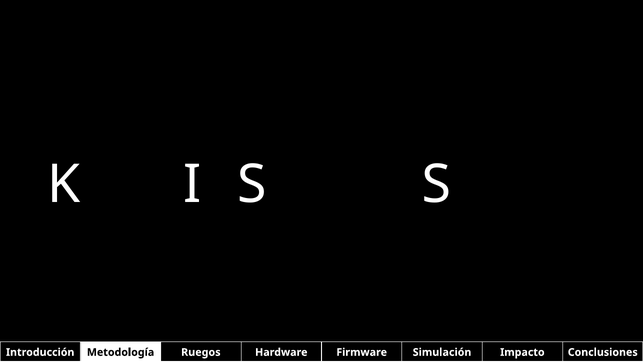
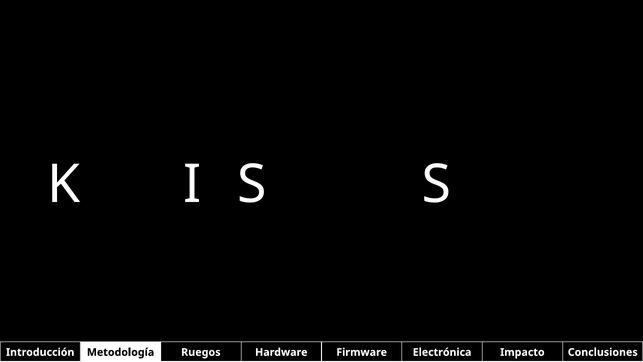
Simulación: Simulación -> Electrónica (442, 352)
